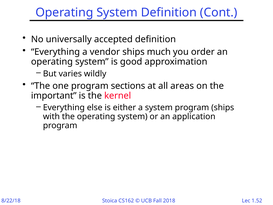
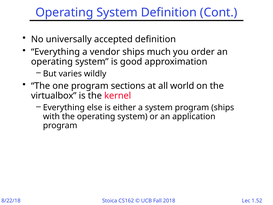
areas: areas -> world (182, 86)
important: important -> virtualbox (54, 96)
